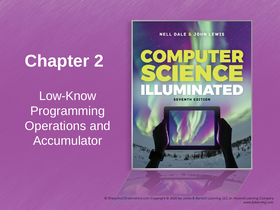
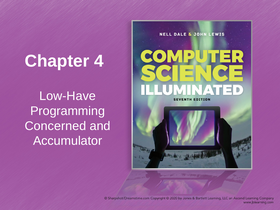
2: 2 -> 4 (99, 61)
Low-Know: Low-Know -> Low-Have (68, 96)
Operations: Operations -> Concerned (55, 126)
